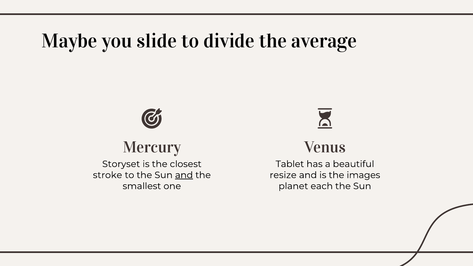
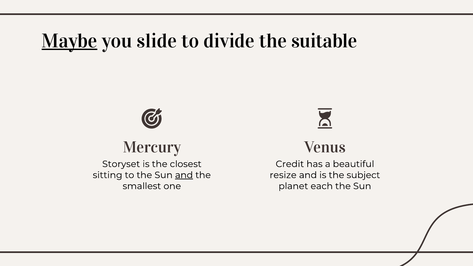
Maybe underline: none -> present (69, 41)
average: average -> suitable (324, 41)
Tablet: Tablet -> Credit (290, 164)
stroke: stroke -> sitting (108, 175)
images: images -> subject (363, 175)
